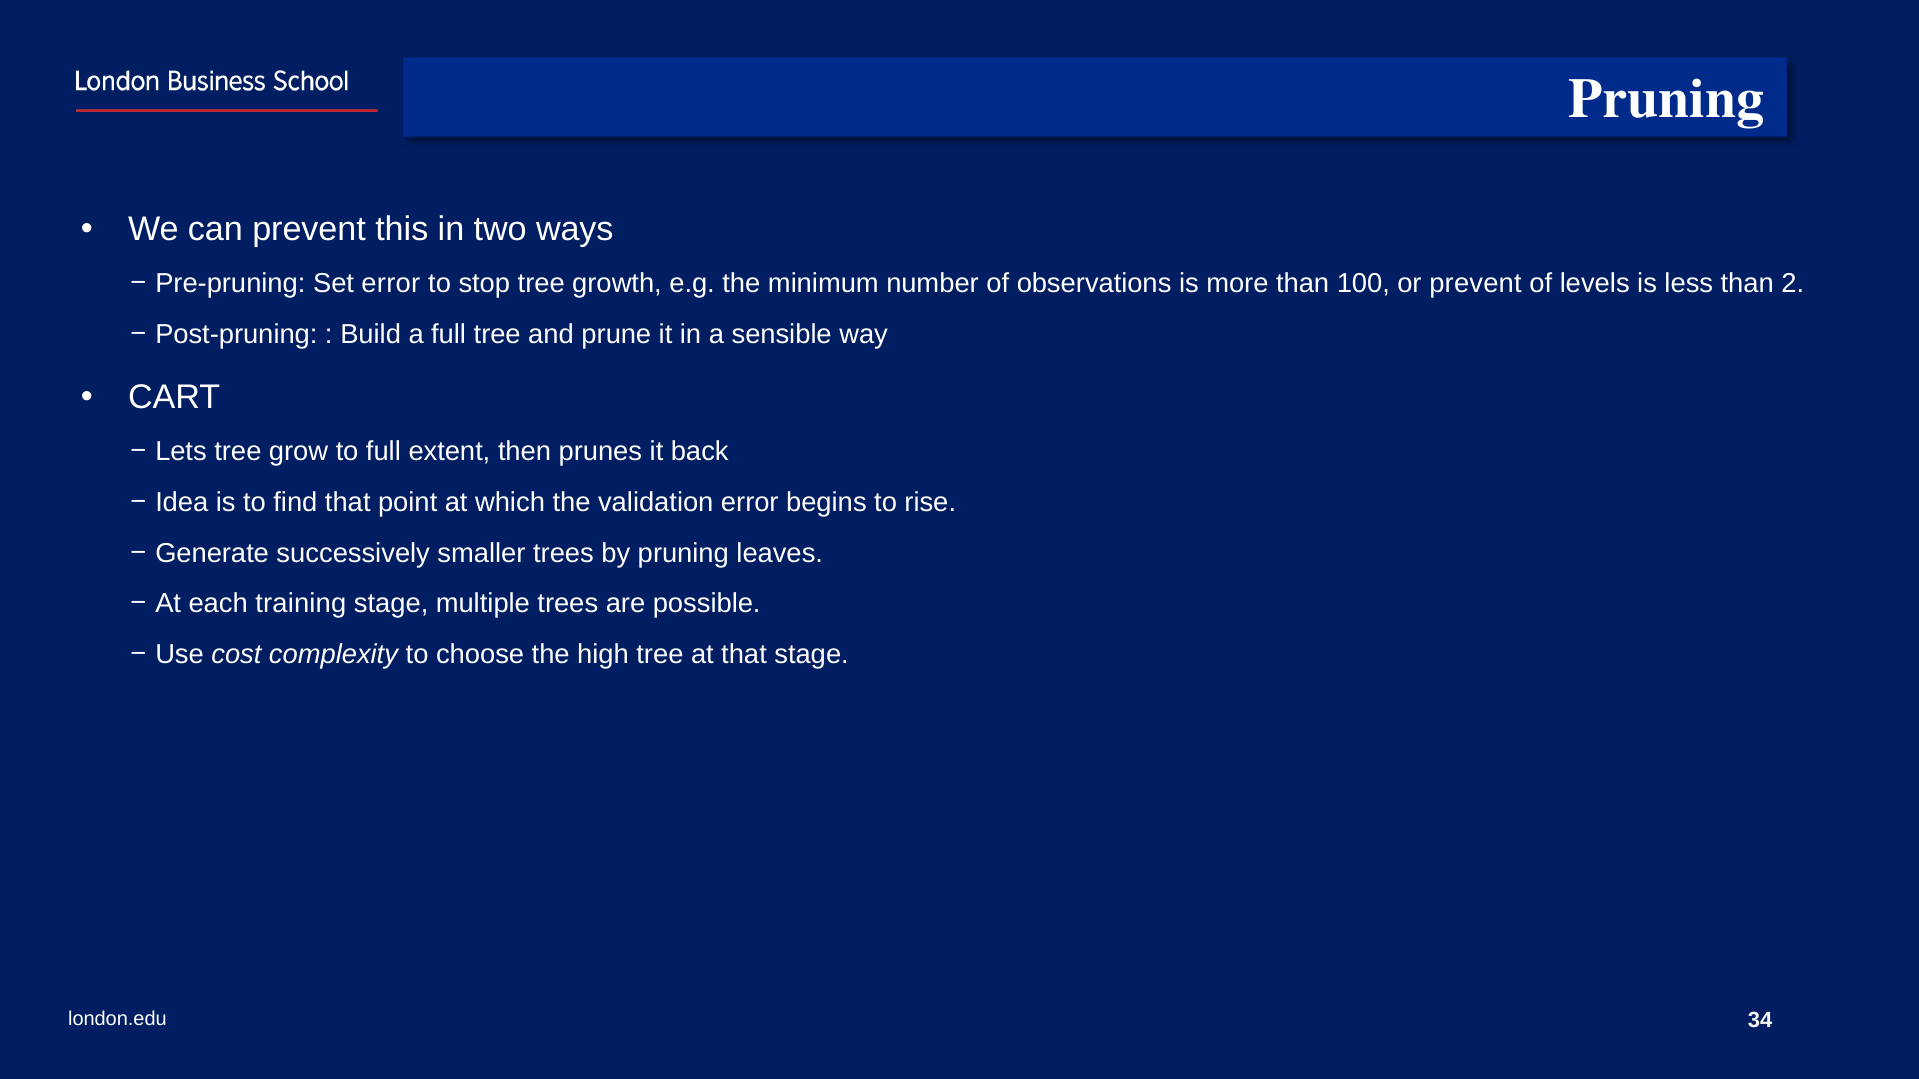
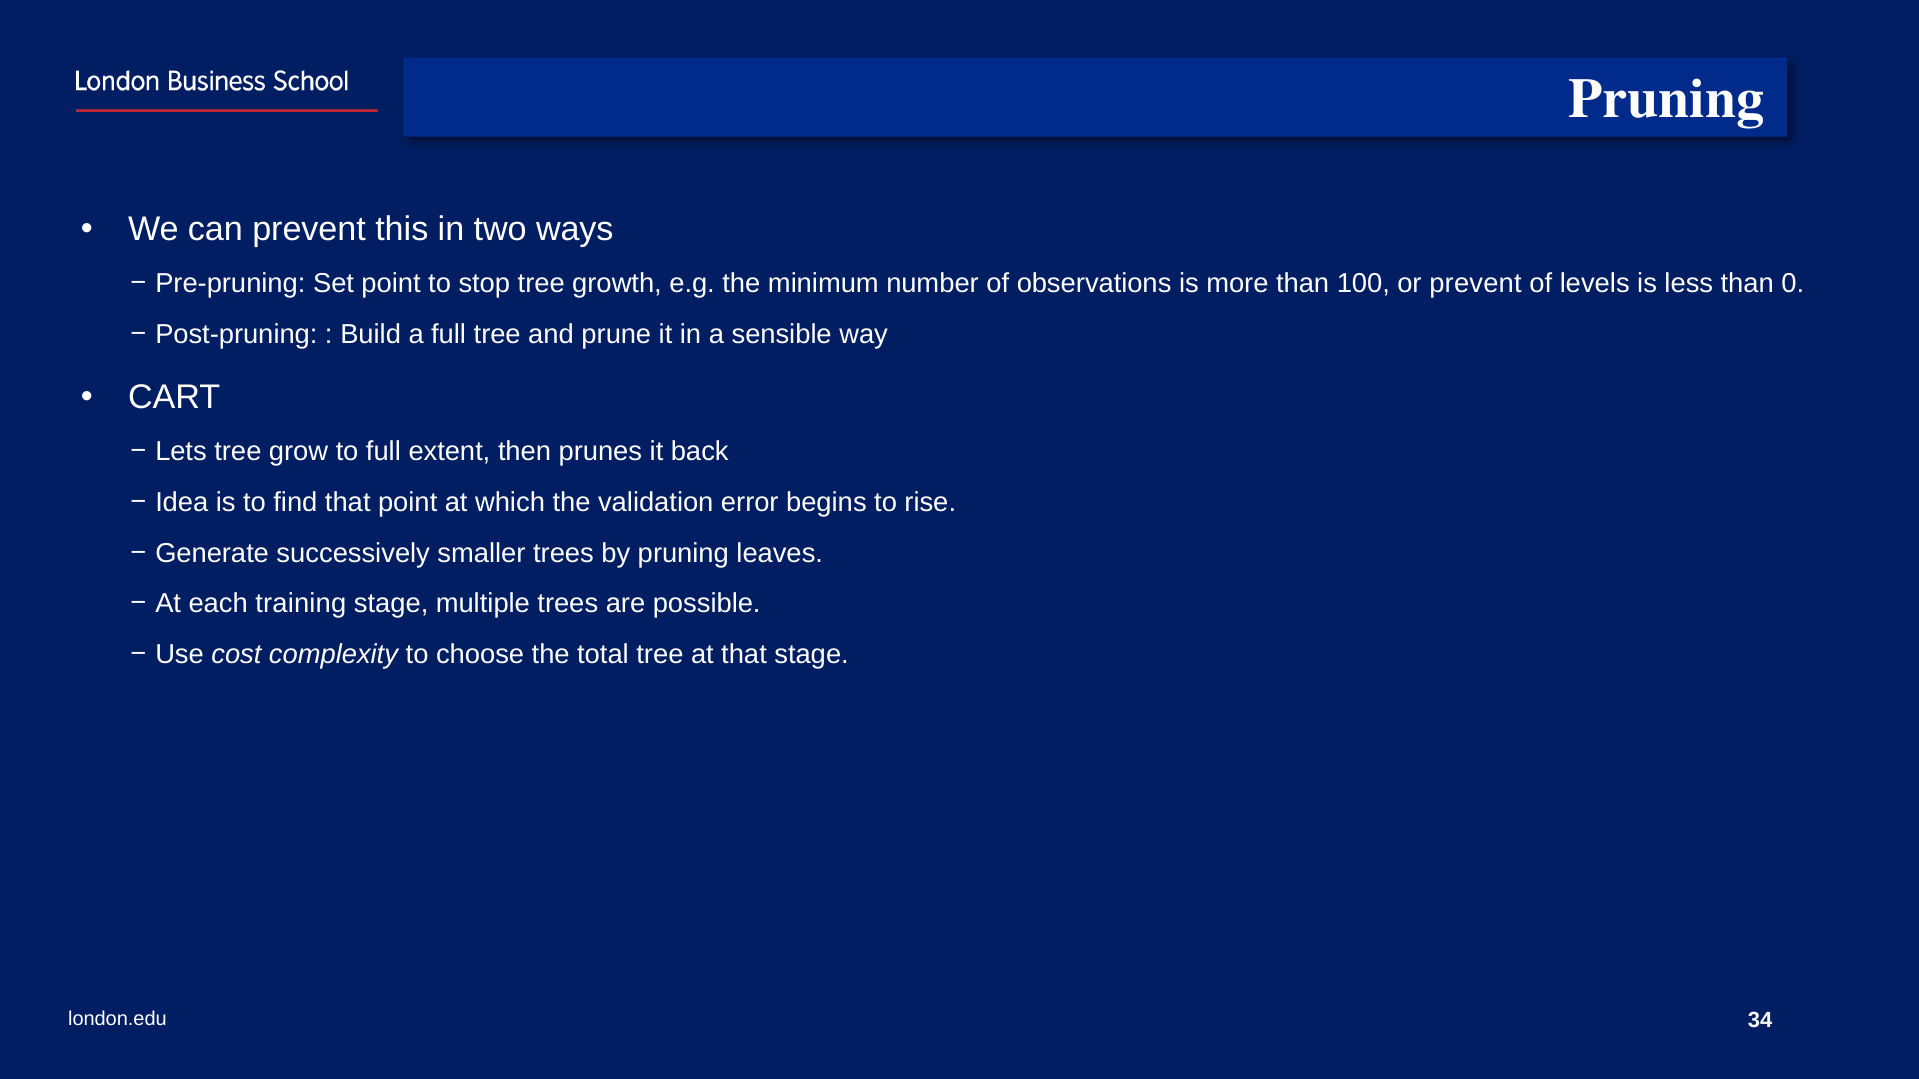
Set error: error -> point (391, 284)
2: 2 -> 0 (1793, 284)
high: high -> total (603, 655)
